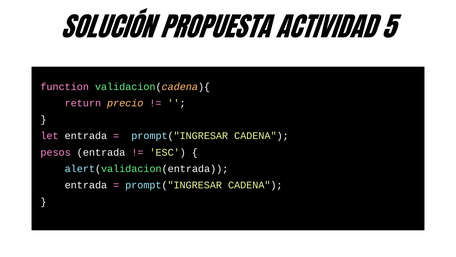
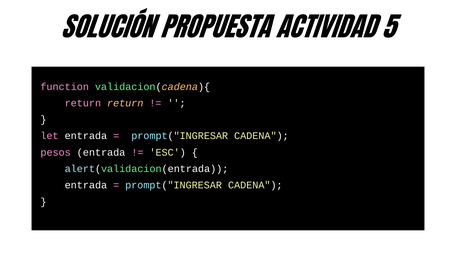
return precio: precio -> return (125, 103)
